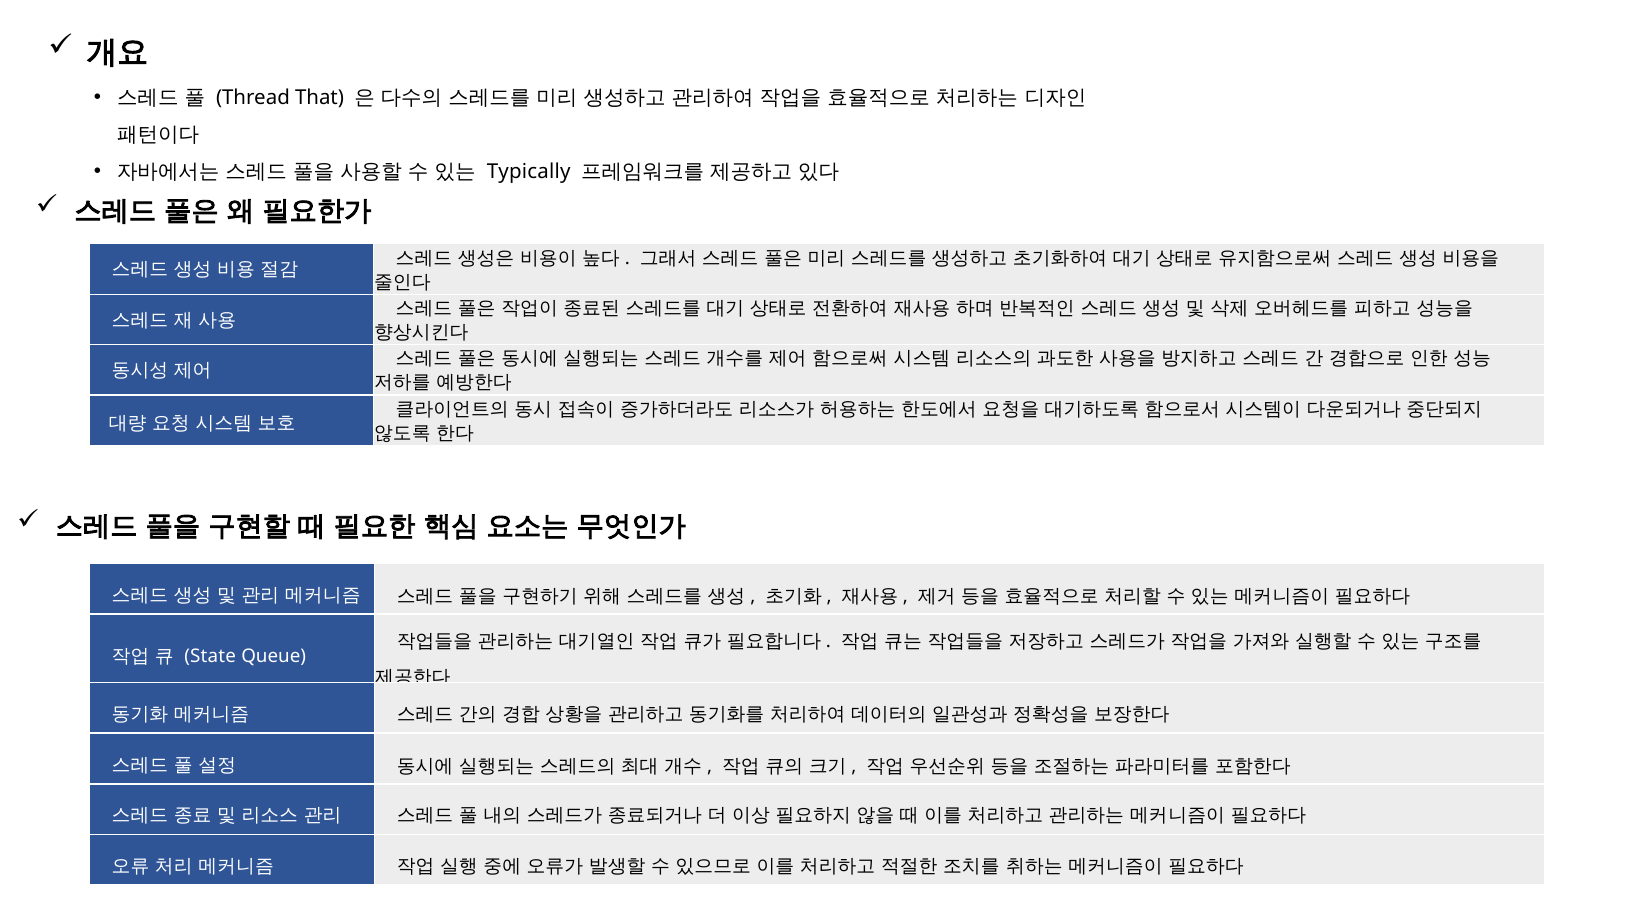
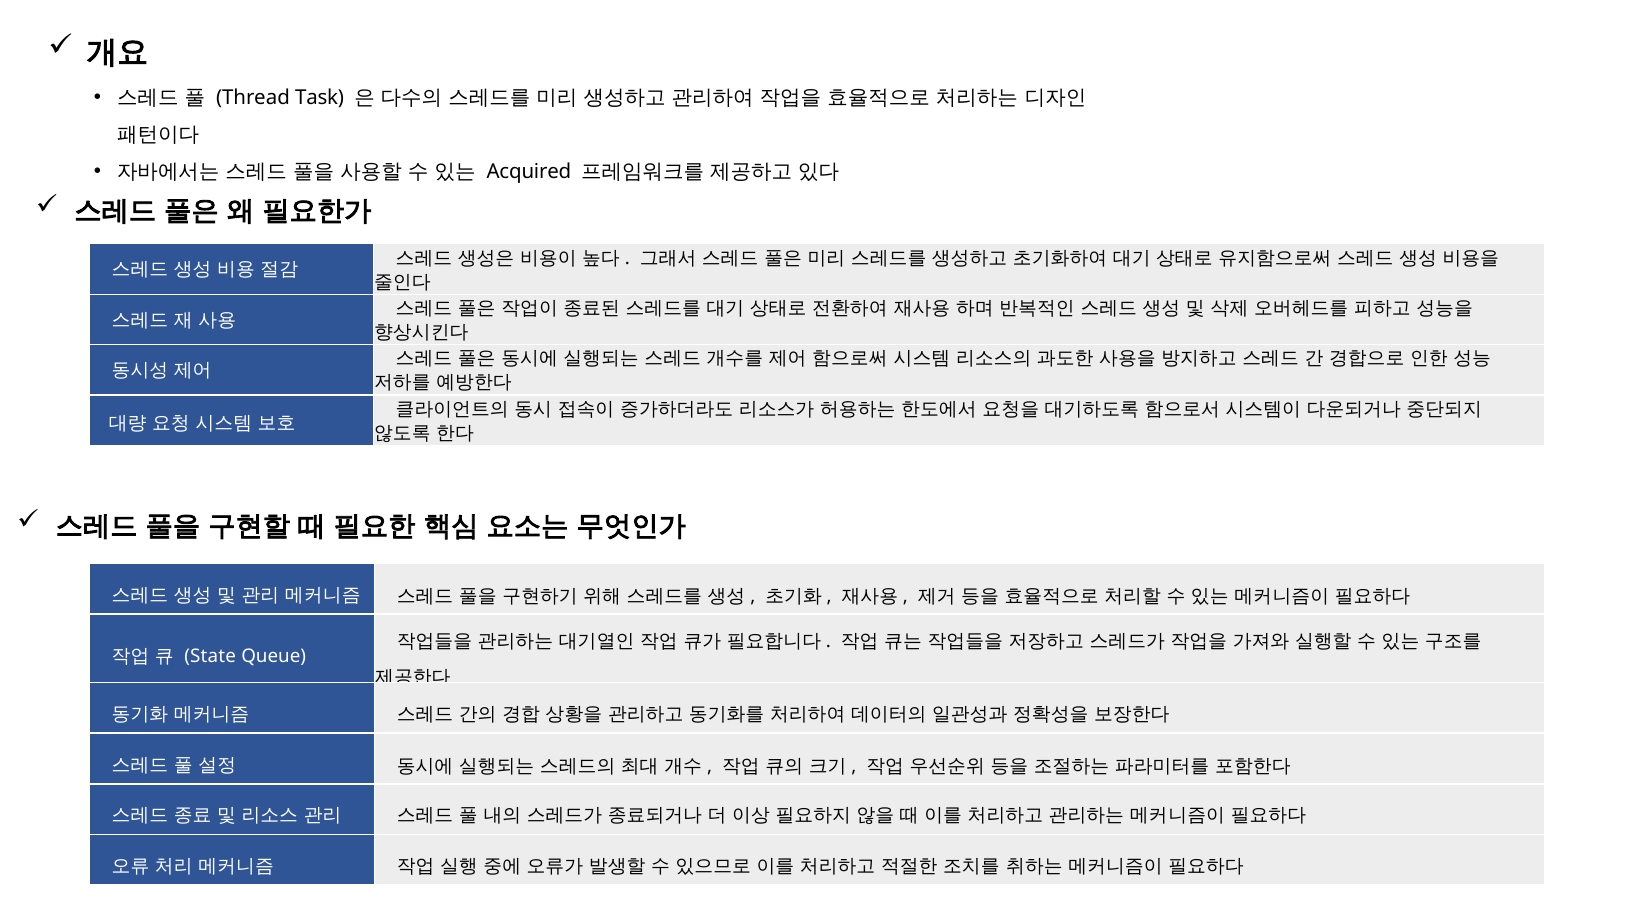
That: That -> Task (320, 98)
Typically: Typically -> Acquired (529, 171)
